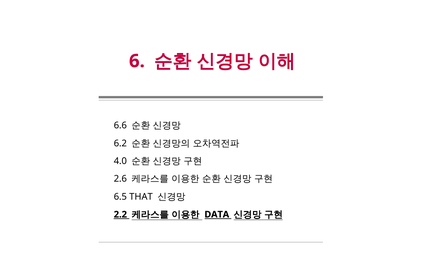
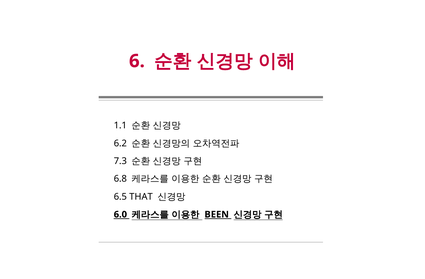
6.6: 6.6 -> 1.1 (120, 126)
4.0: 4.0 -> 7.3 (120, 161)
2.6: 2.6 -> 6.8 (120, 179)
2.2: 2.2 -> 6.0 (120, 215)
DATA: DATA -> BEEN (217, 215)
